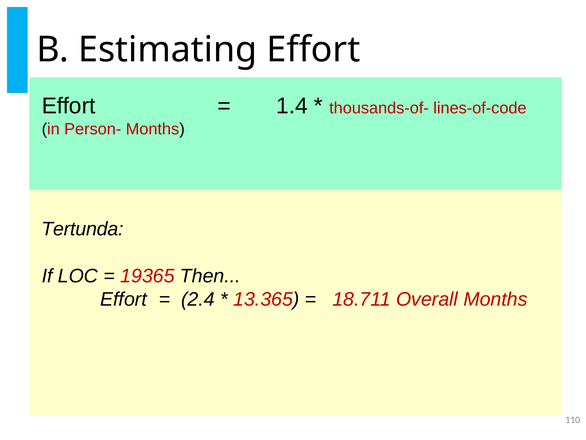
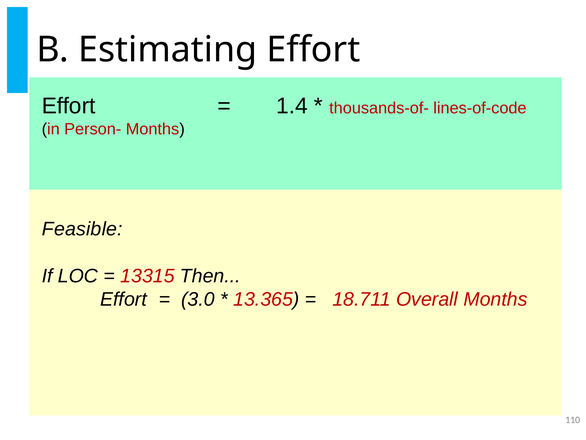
Tertunda: Tertunda -> Feasible (82, 229)
19365: 19365 -> 13315 (147, 276)
2.4: 2.4 -> 3.0 (198, 299)
